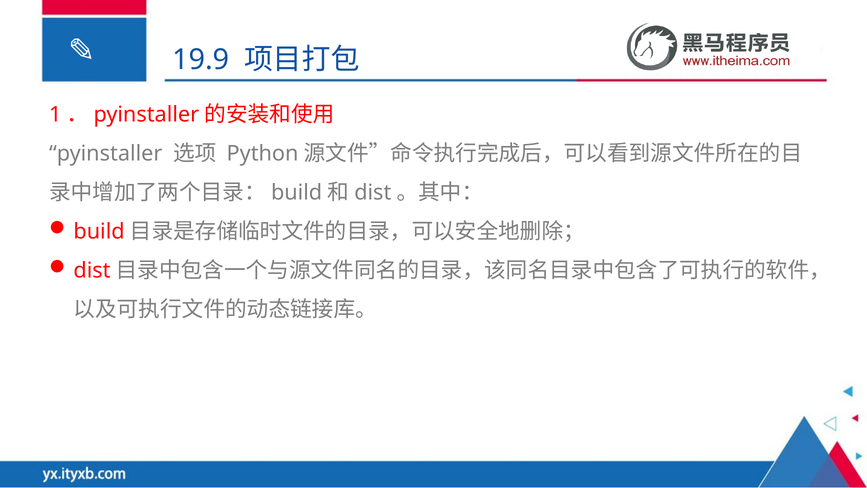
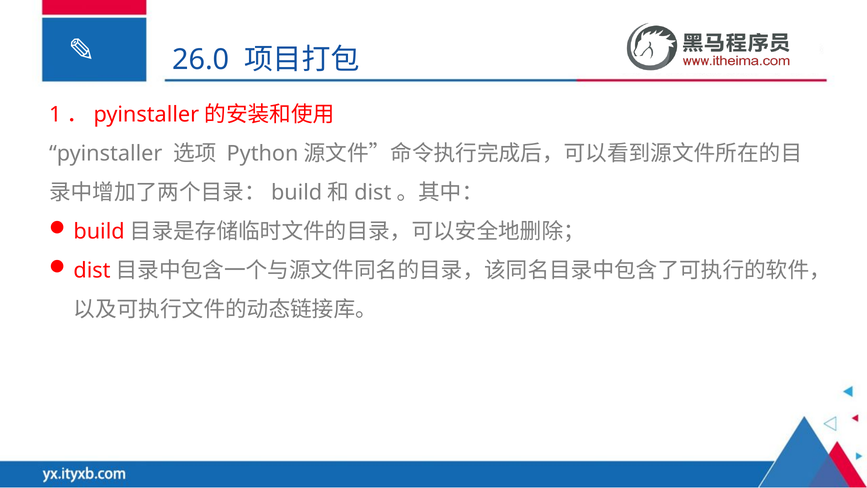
19.9: 19.9 -> 26.0 (201, 60)
